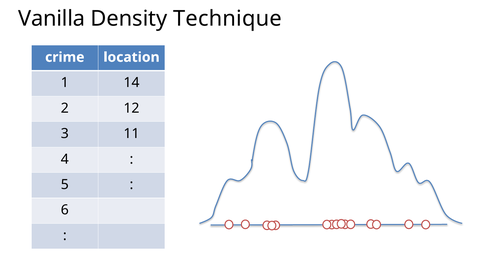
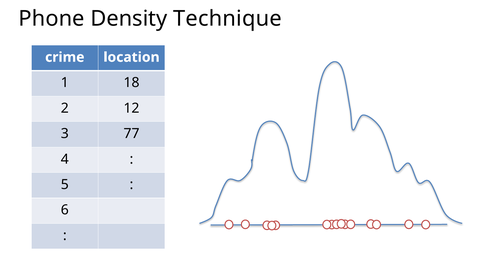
Vanilla: Vanilla -> Phone (52, 18)
14: 14 -> 18 (132, 83)
11: 11 -> 77 (132, 134)
